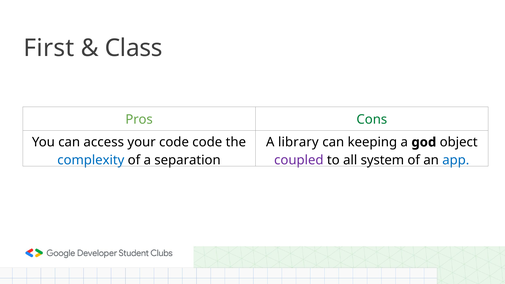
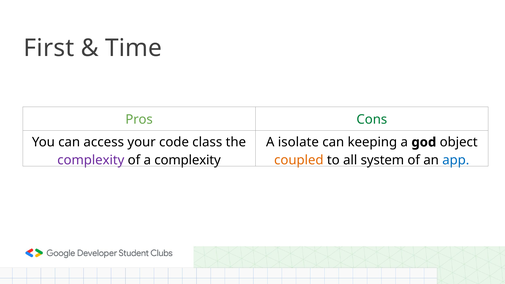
Class: Class -> Time (134, 48)
code code: code -> class (207, 142)
library: library -> isolate (298, 142)
complexity colour: blue -> purple (91, 160)
a separation: separation -> complexity (188, 160)
coupled colour: purple -> orange (299, 160)
